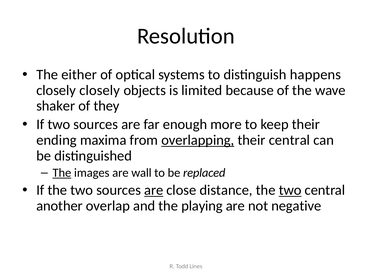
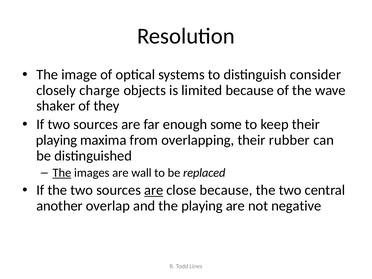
either: either -> image (79, 75)
happens: happens -> consider (315, 75)
closely closely: closely -> charge (100, 90)
more: more -> some (226, 124)
ending: ending -> playing (57, 140)
overlapping underline: present -> none (198, 140)
their central: central -> rubber (289, 140)
close distance: distance -> because (226, 190)
two underline: present -> none (290, 190)
